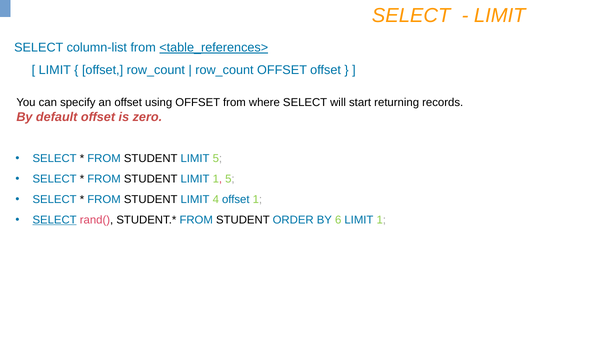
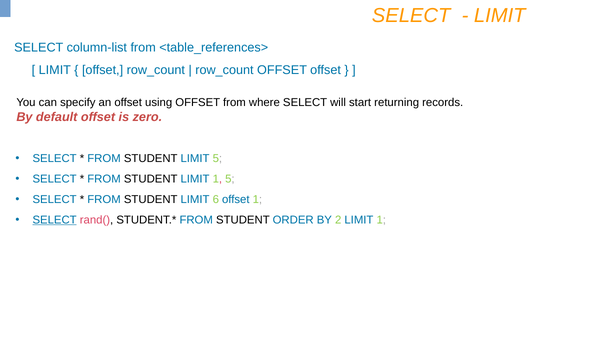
<table_references> underline: present -> none (214, 48)
4: 4 -> 6 (216, 199)
6: 6 -> 2 (338, 220)
